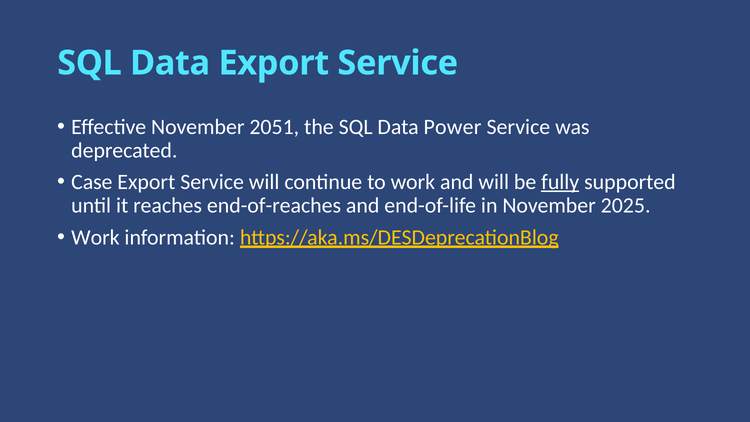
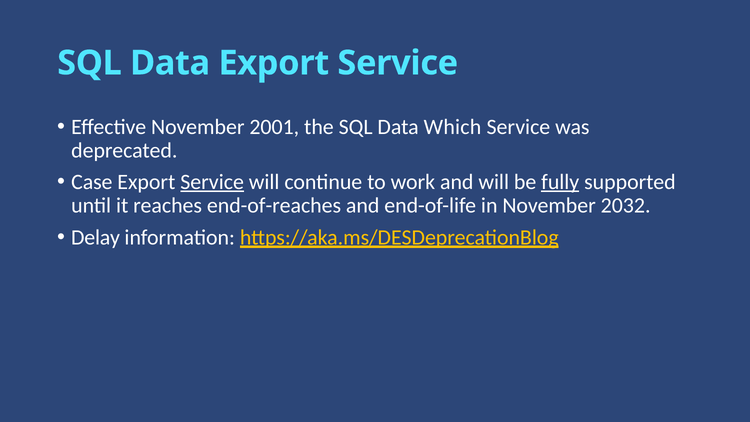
2051: 2051 -> 2001 (274, 127)
Power: Power -> Which (453, 127)
Service underline: none -> present (212, 182)
2025: 2025 -> 2032 (626, 206)
Work: Work -> Delay (96, 237)
